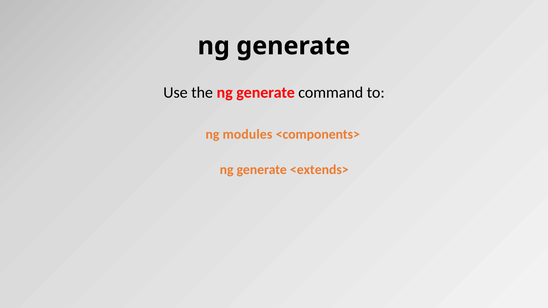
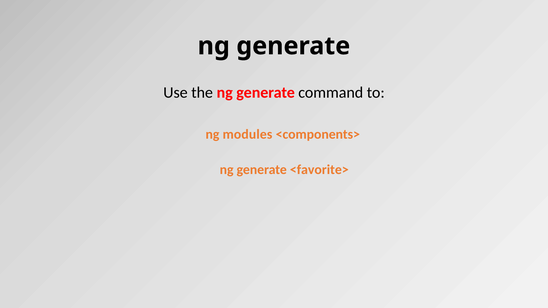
<extends>: <extends> -> <favorite> (319, 170)
